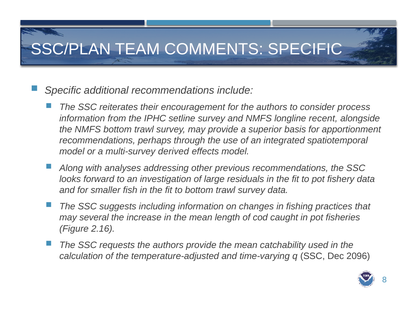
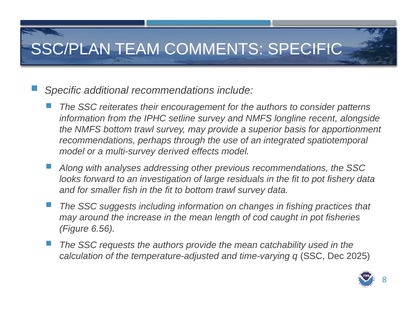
process: process -> patterns (354, 108)
several: several -> around (94, 218)
2.16: 2.16 -> 6.56 (103, 229)
2096: 2096 -> 2025 (358, 257)
